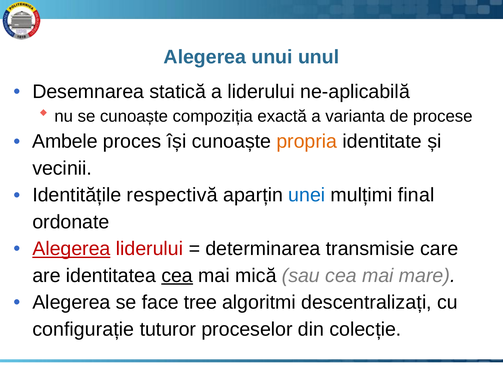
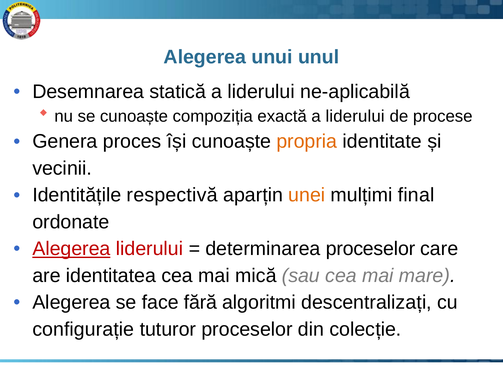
exactă a varianta: varianta -> liderului (355, 116)
Ambele: Ambele -> Genera (65, 141)
unei colour: blue -> orange (307, 195)
determinarea transmisie: transmisie -> proceselor (370, 248)
cea underline: present -> none (177, 275)
tree: tree -> fără (201, 302)
